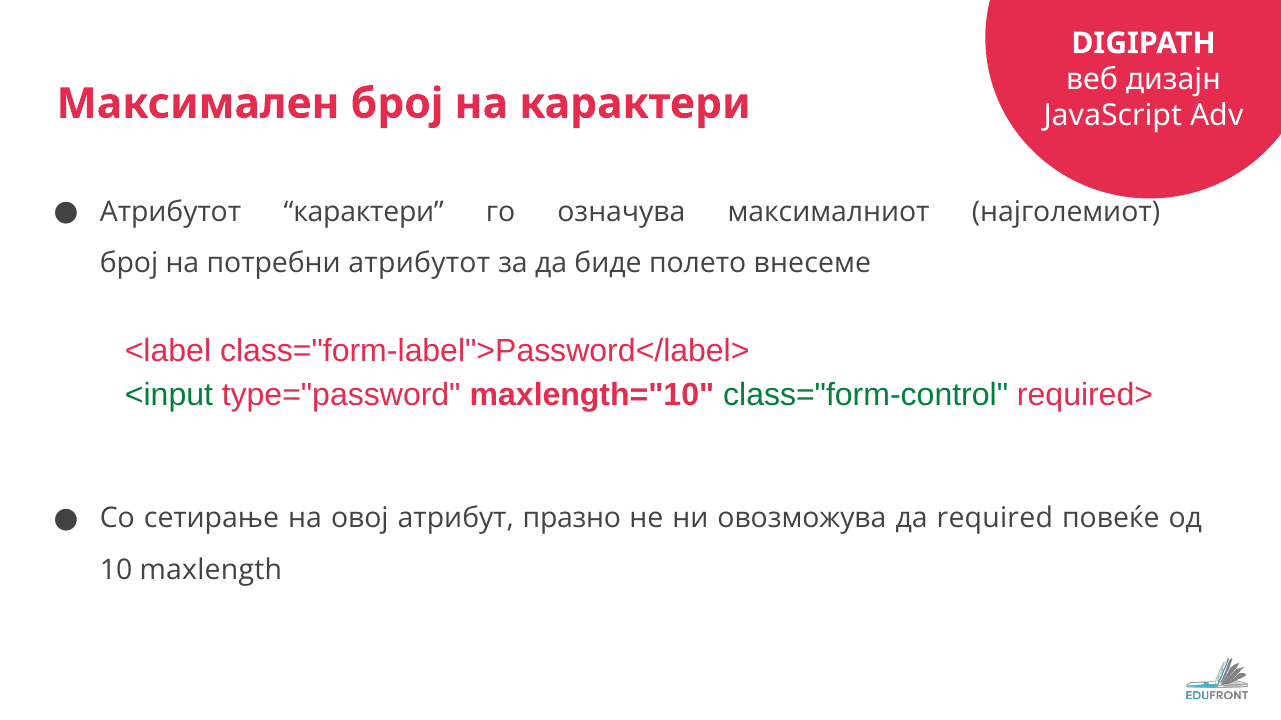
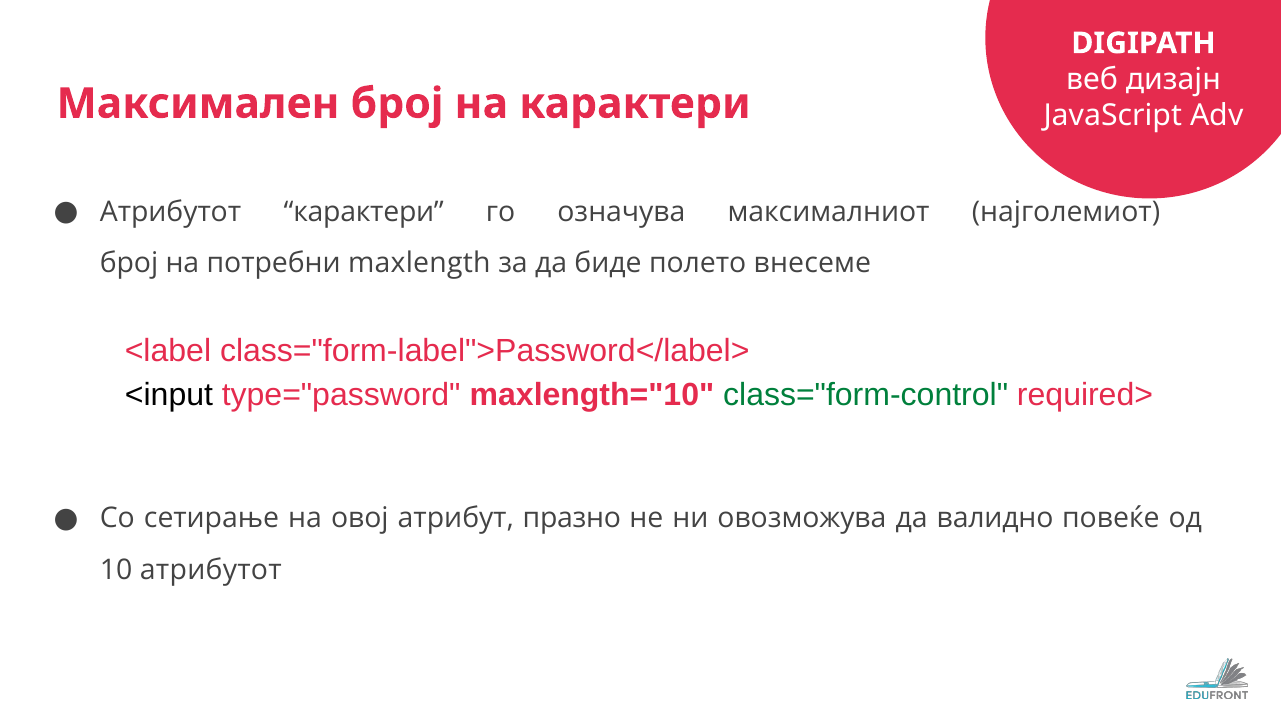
потребни атрибутот: атрибутот -> maxlength (419, 263)
<input colour: green -> black (169, 396)
required: required -> валидно (995, 519)
10 maxlength: maxlength -> атрибутот (211, 570)
